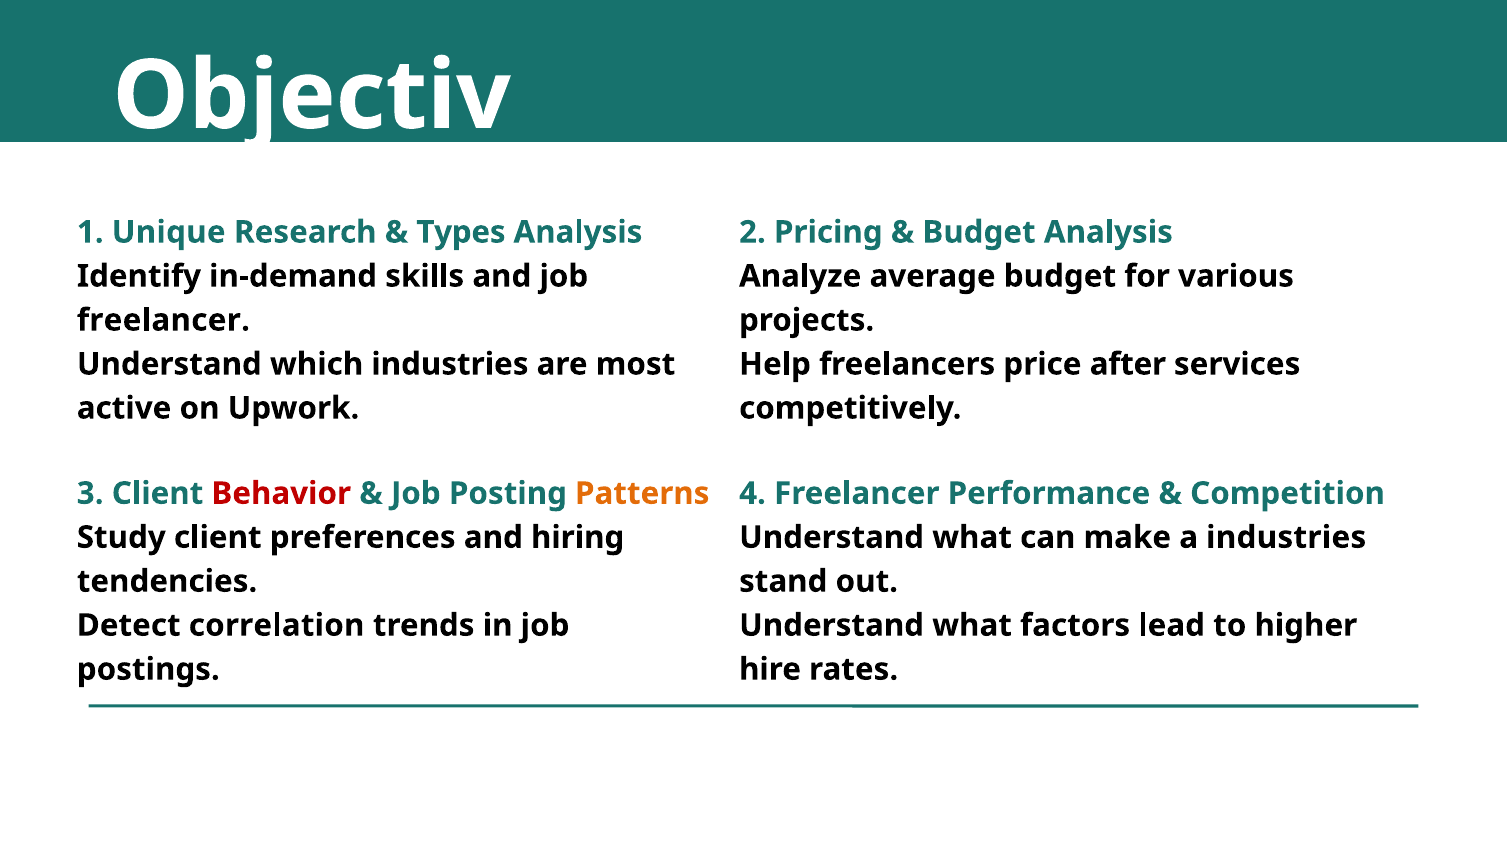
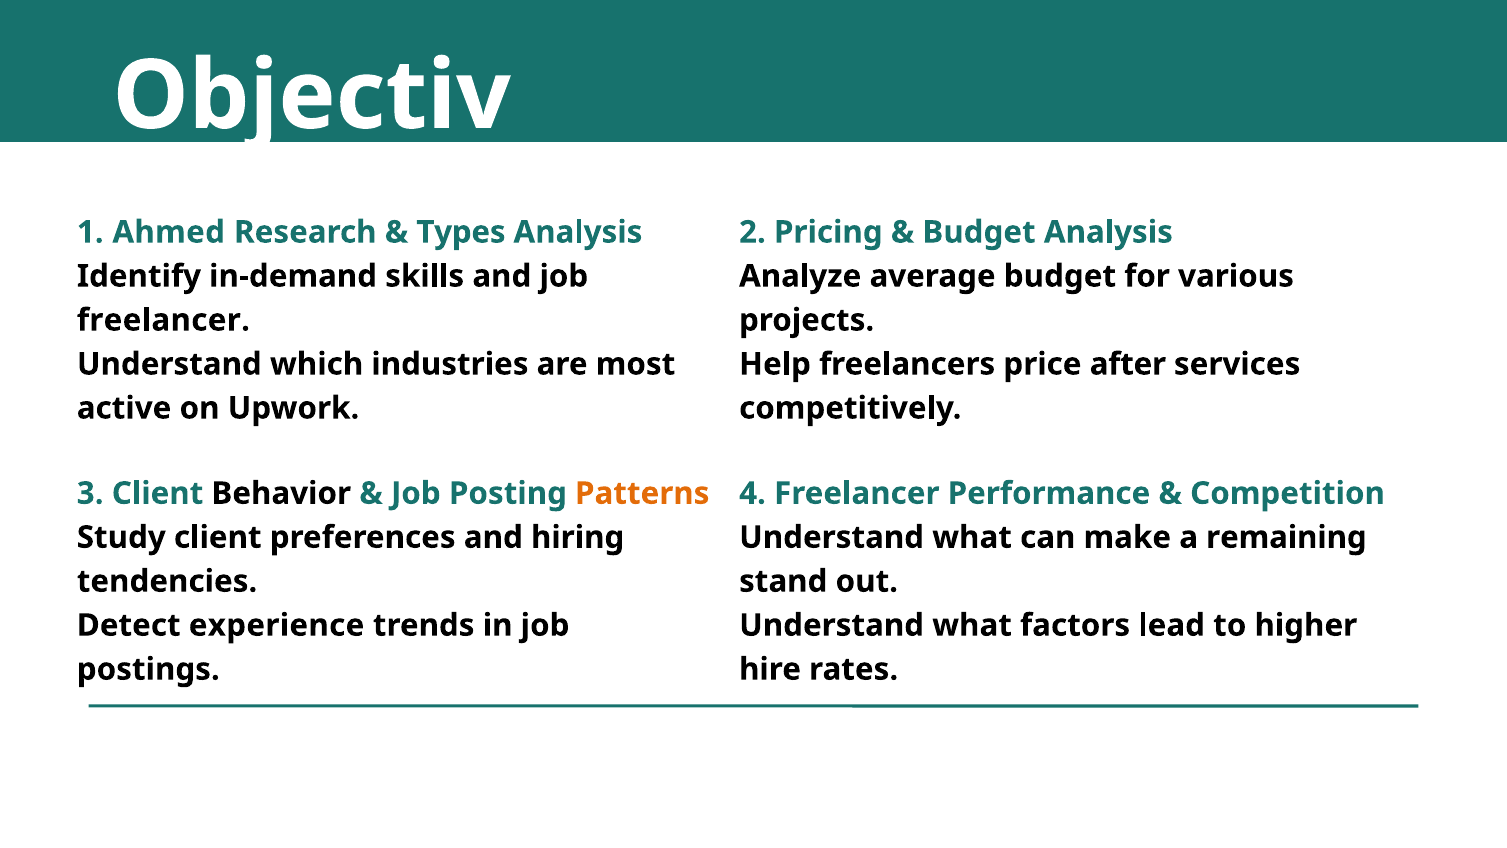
Unique: Unique -> Ahmed (169, 232)
Behavior colour: red -> black (281, 493)
a industries: industries -> remaining (1286, 537)
correlation: correlation -> experience (277, 625)
